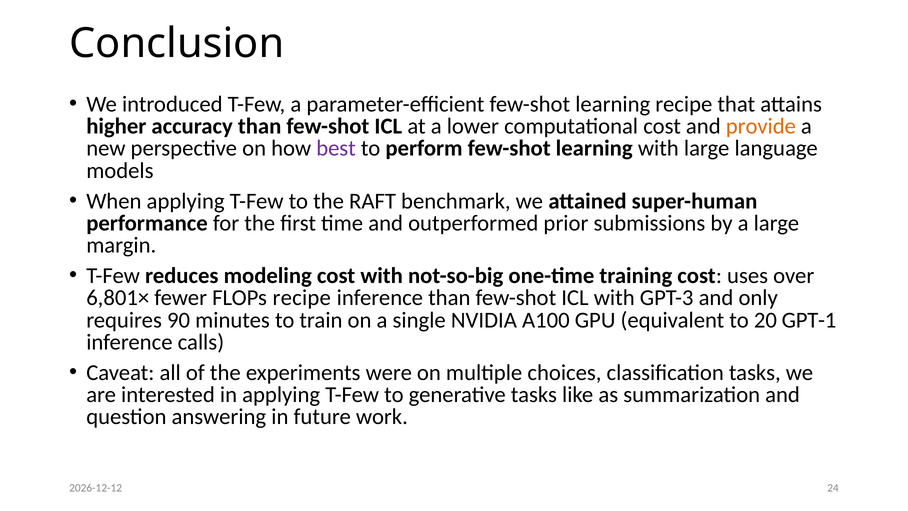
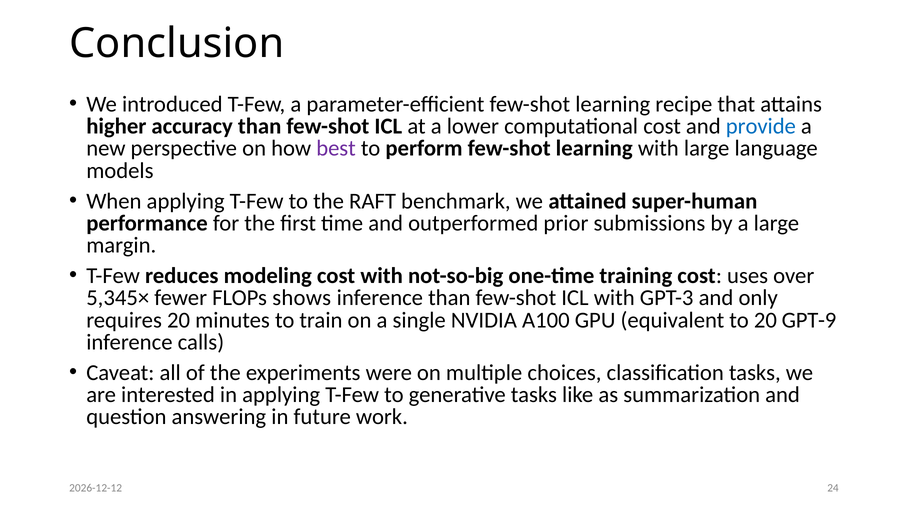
provide colour: orange -> blue (761, 126)
6,801×: 6,801× -> 5,345× (118, 298)
FLOPs recipe: recipe -> shows (302, 298)
requires 90: 90 -> 20 (179, 320)
GPT-1: GPT-1 -> GPT-9 (809, 320)
